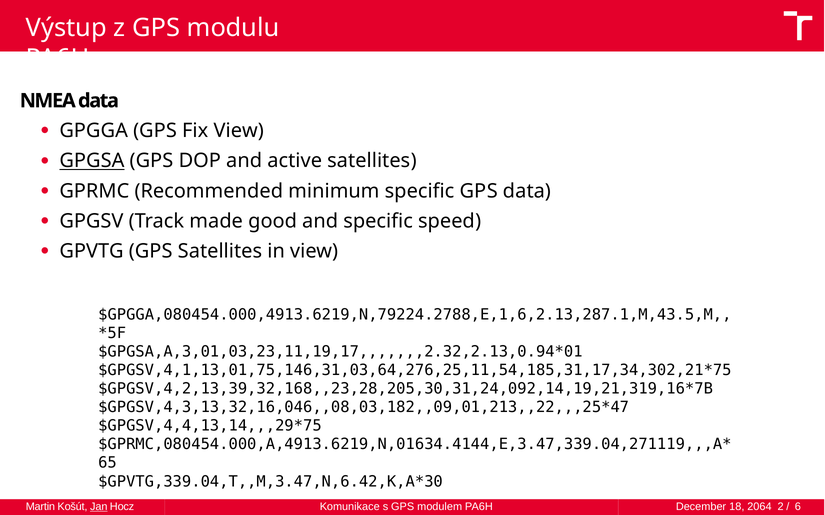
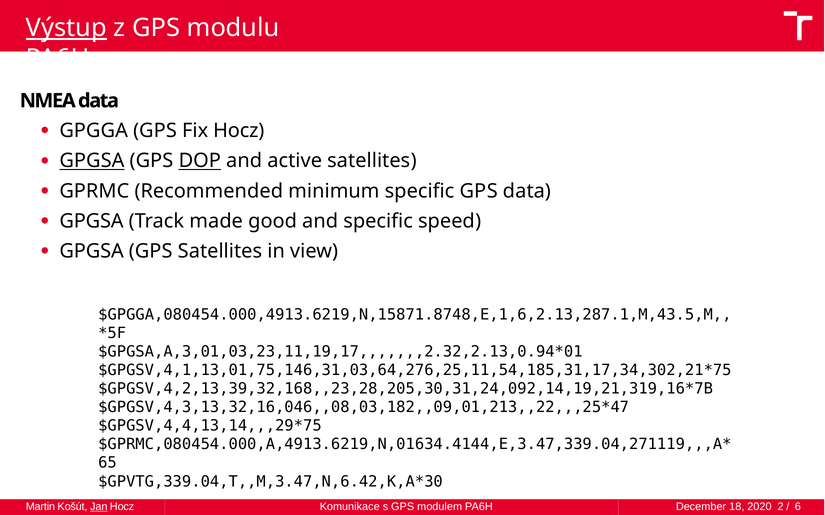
Výstup underline: none -> present (66, 28)
Fix View: View -> Hocz (239, 131)
DOP underline: none -> present (200, 161)
GPGSV: GPGSV -> GPGSA (91, 221)
GPVTG: GPVTG -> GPGSA (92, 251)
$GPGGA,080454.000,4913.6219,N,79224.2788,E,1,6,2.13,287.1,M,43.5,M: $GPGGA,080454.000,4913.6219,N,79224.2788,E,1,6,2.13,287.1,M,43.5,M -> $GPGGA,080454.000,4913.6219,N,15871.8748,E,1,6,2.13,287.1,M,43.5,M (415, 315)
2064: 2064 -> 2020 (759, 507)
